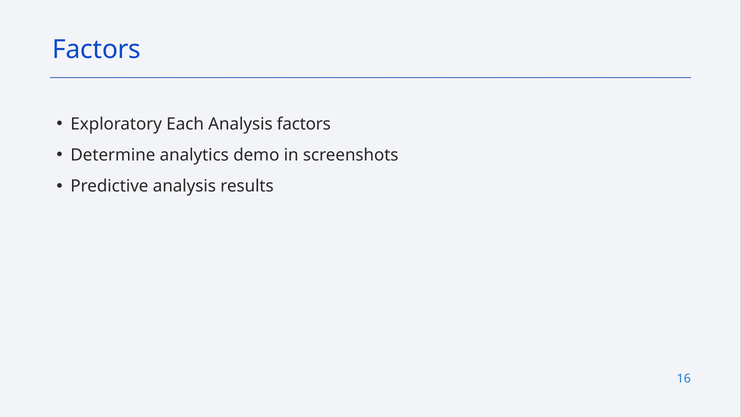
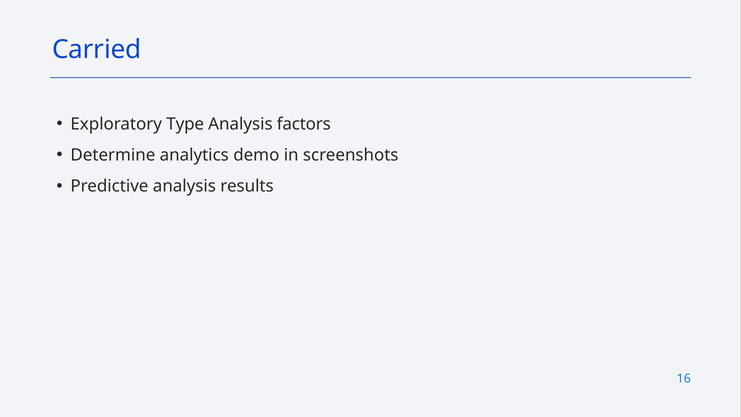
Factors: Factors -> Carried (97, 49)
Each: Each -> Type (185, 124)
